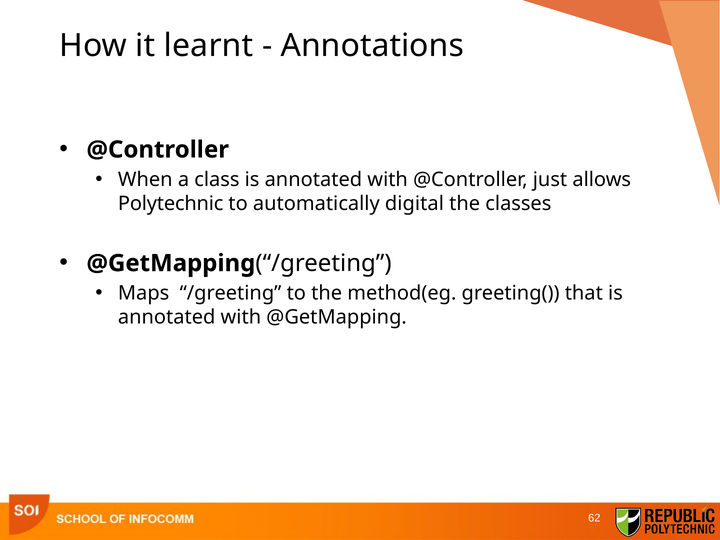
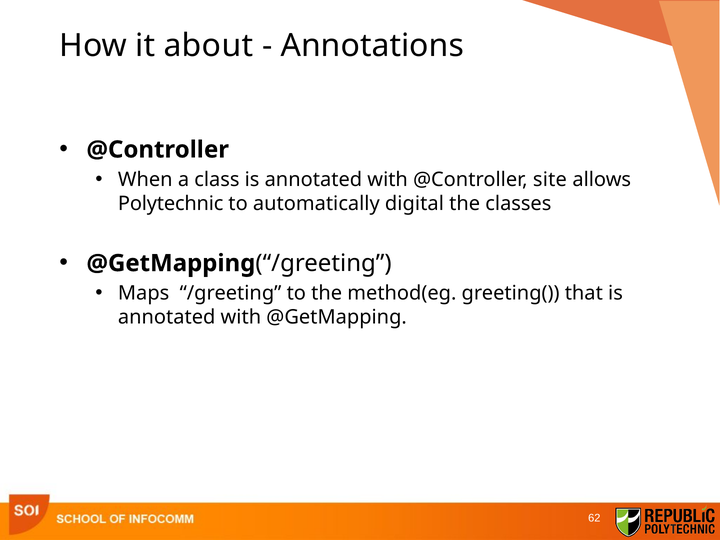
learnt: learnt -> about (209, 46)
just: just -> site (550, 180)
